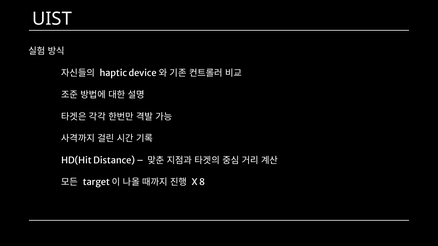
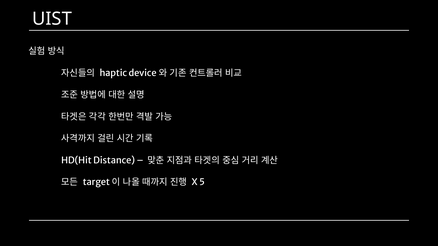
8: 8 -> 5 (202, 183)
